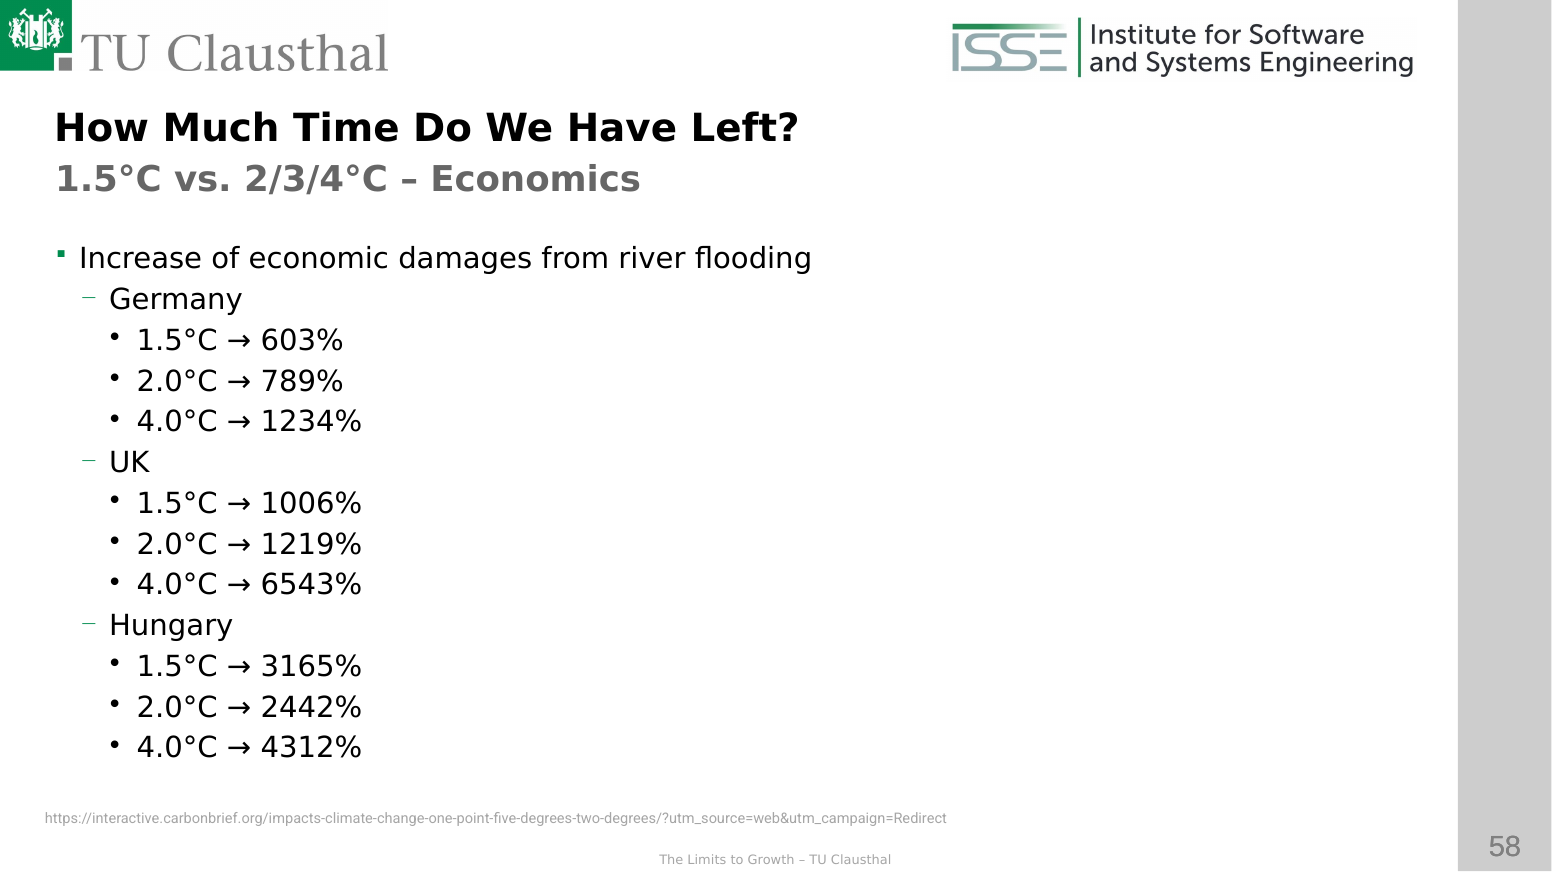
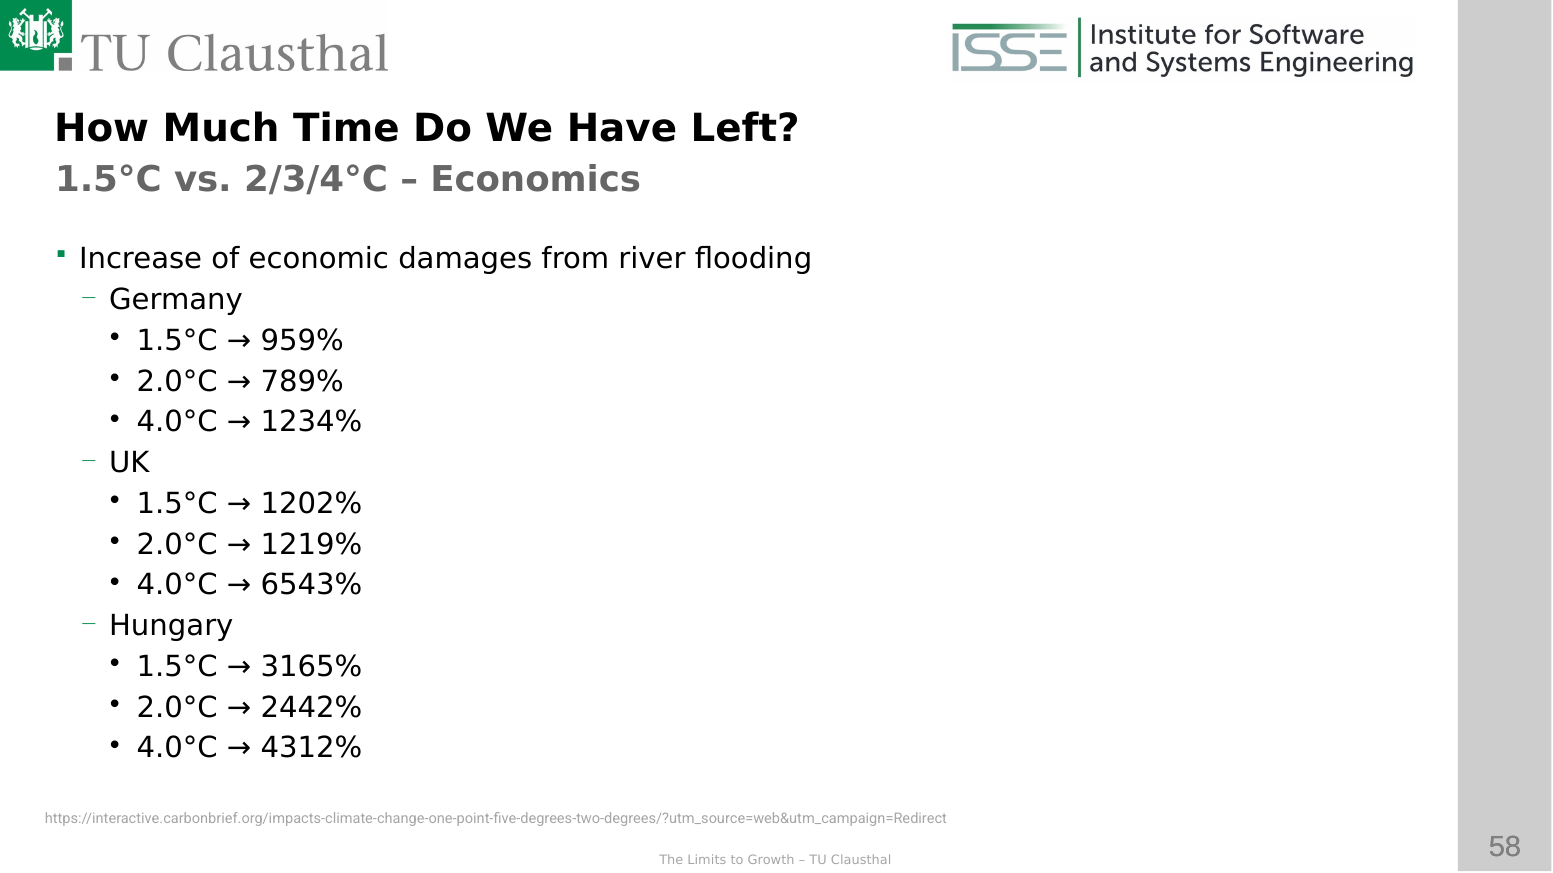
603%: 603% -> 959% (302, 341)
1006%: 1006% -> 1202% (312, 504)
